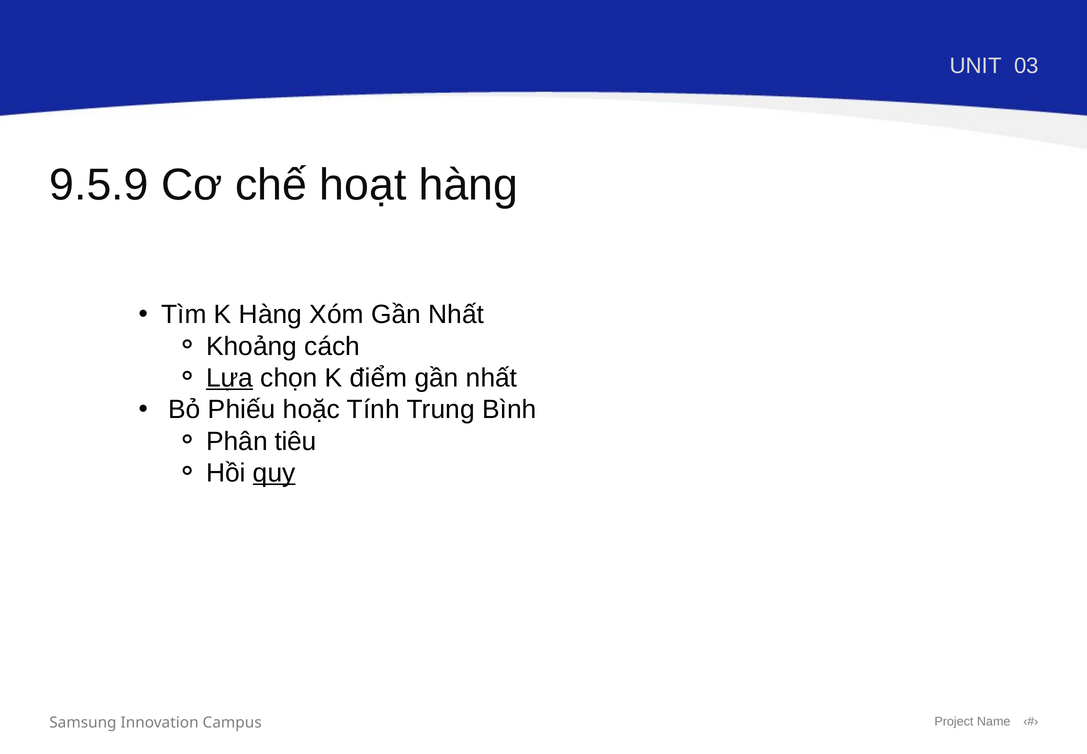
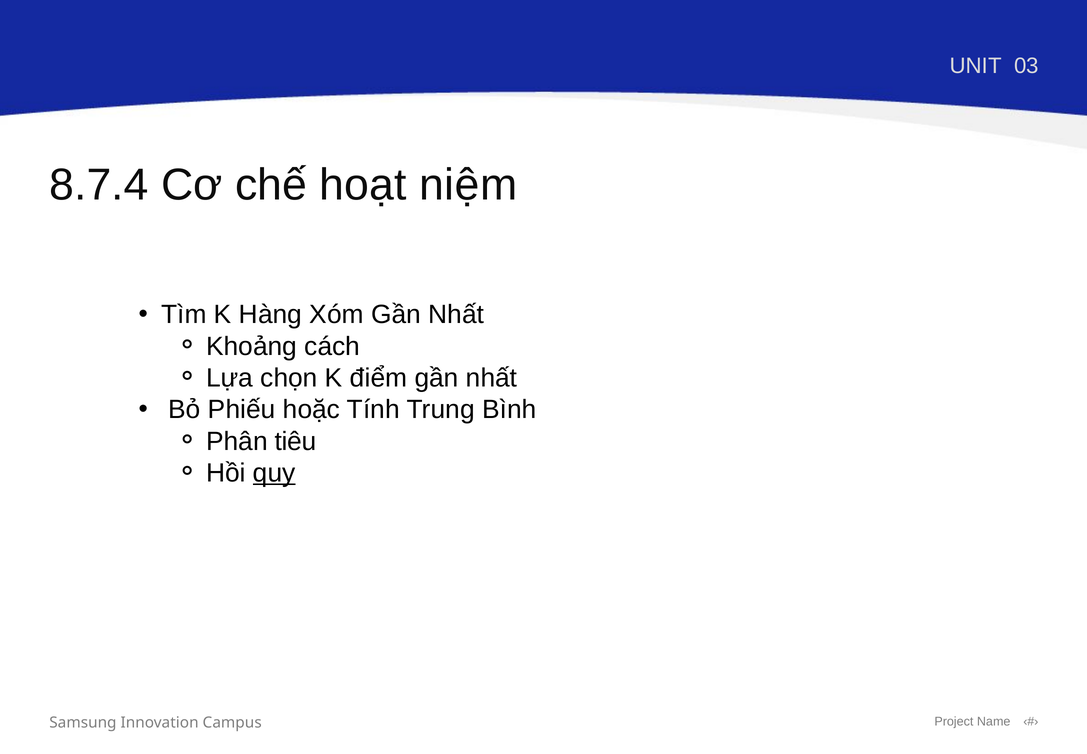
9.5.9: 9.5.9 -> 8.7.4 (99, 185)
hoạt hàng: hàng -> niệm (468, 185)
Lựa underline: present -> none (230, 378)
